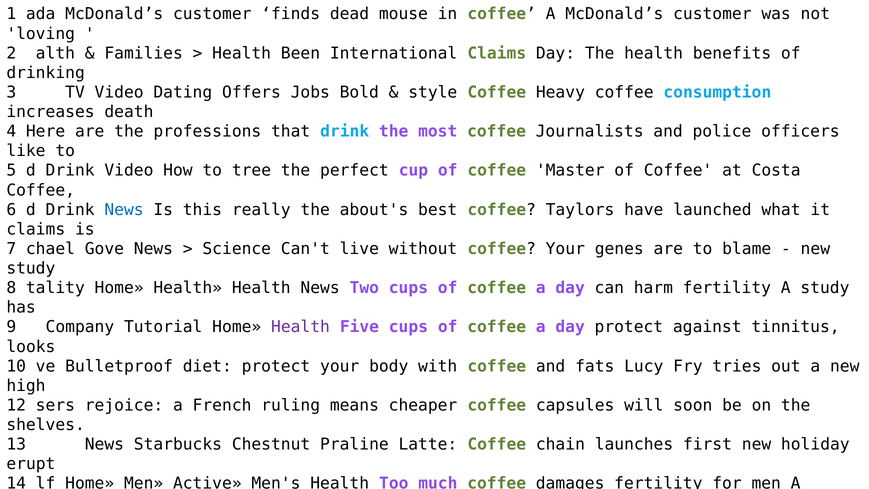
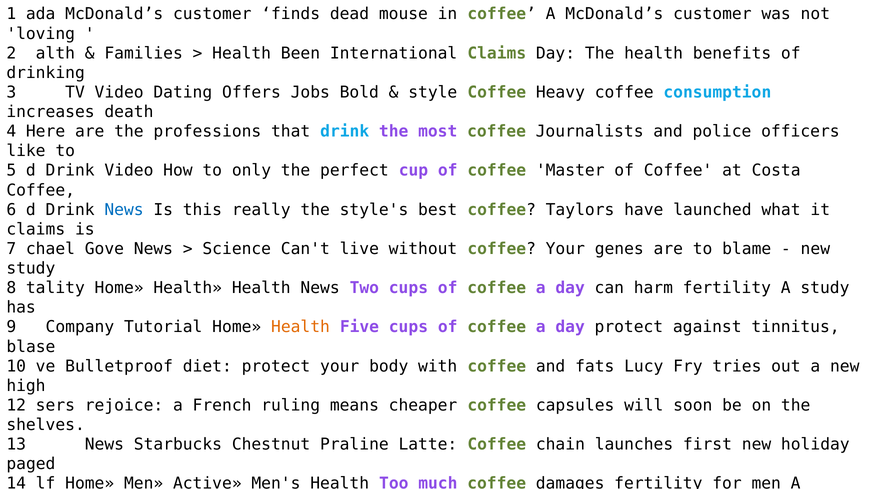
tree: tree -> only (251, 171)
about's: about's -> style's (374, 210)
Health colour: purple -> orange (300, 327)
looks: looks -> blase (31, 346)
erupt: erupt -> paged (31, 464)
